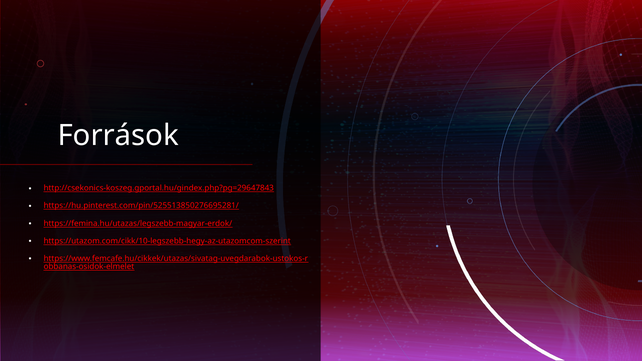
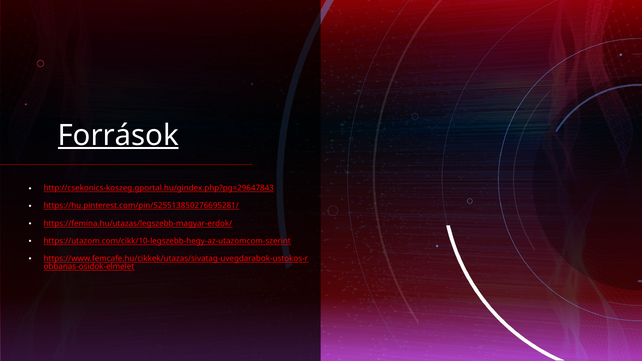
Források underline: none -> present (118, 135)
